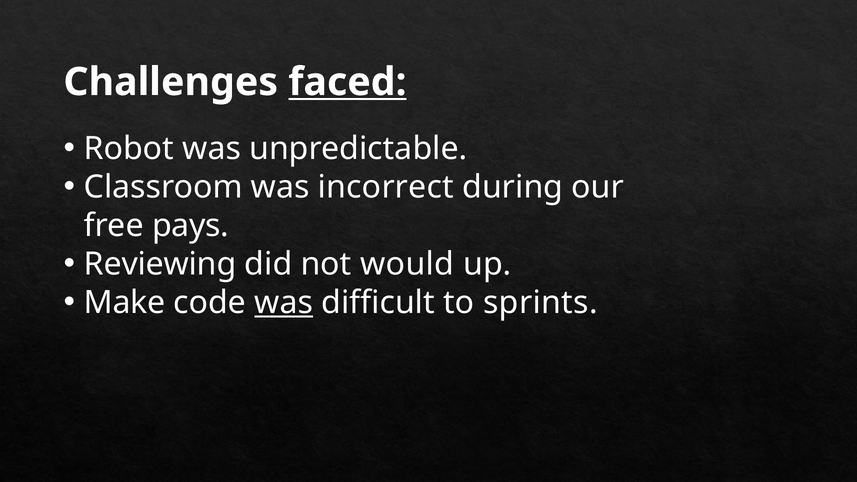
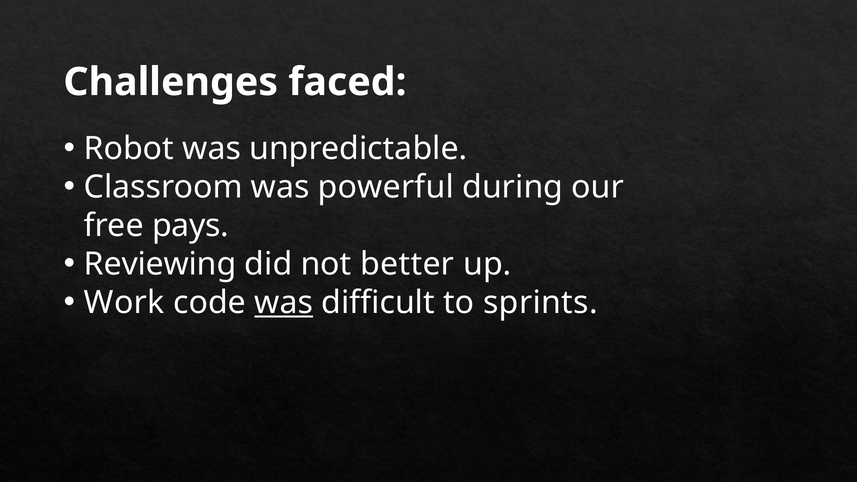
faced underline: present -> none (347, 82)
incorrect: incorrect -> powerful (386, 187)
would: would -> better (407, 264)
Make: Make -> Work (124, 303)
